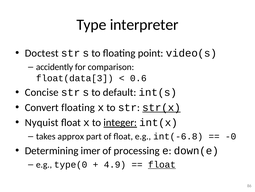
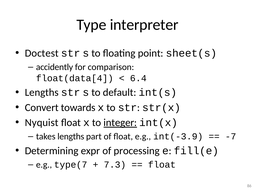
video(s: video(s -> sheet(s (191, 53)
float(data[3: float(data[3 -> float(data[4 (75, 78)
0.6: 0.6 -> 6.4 (138, 78)
Concise: Concise -> Lengths (42, 92)
Convert floating: floating -> towards (78, 107)
str(x underline: present -> none (161, 107)
takes approx: approx -> lengths (71, 136)
int(-6.8: int(-6.8 -> int(-3.9 (178, 136)
-0: -0 -> -7 (231, 136)
imer: imer -> expr (90, 150)
down(e: down(e -> fill(e (196, 150)
type(0: type(0 -> type(7 (71, 164)
4.9: 4.9 -> 7.3 (115, 164)
float underline: present -> none (162, 164)
